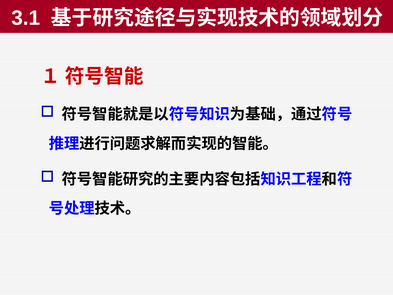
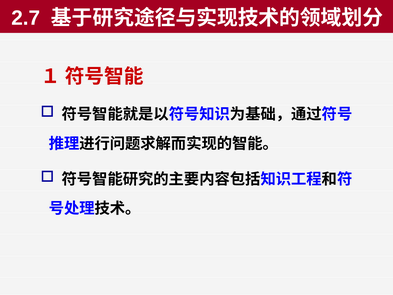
3.1: 3.1 -> 2.7 (26, 18)
